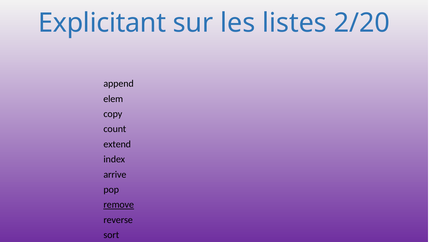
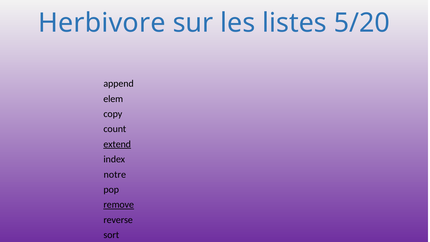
Explicitant: Explicitant -> Herbivore (102, 23)
2/20: 2/20 -> 5/20 (362, 23)
extend underline: none -> present (117, 144)
arrive: arrive -> notre (115, 174)
